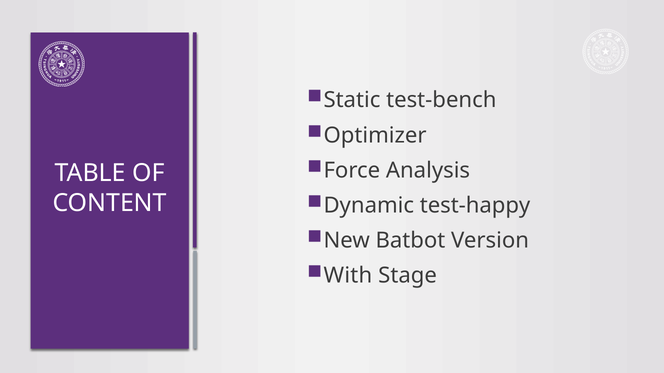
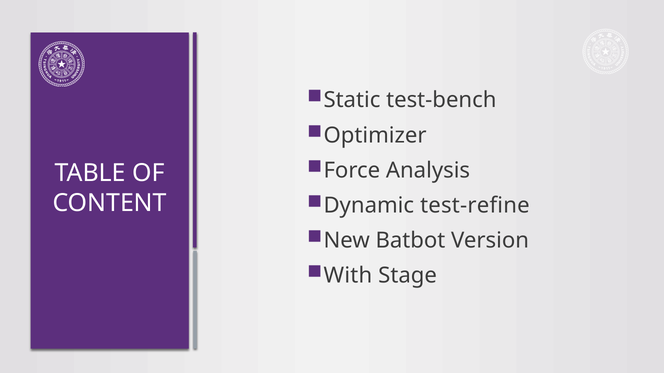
test-happy: test-happy -> test-refine (475, 206)
